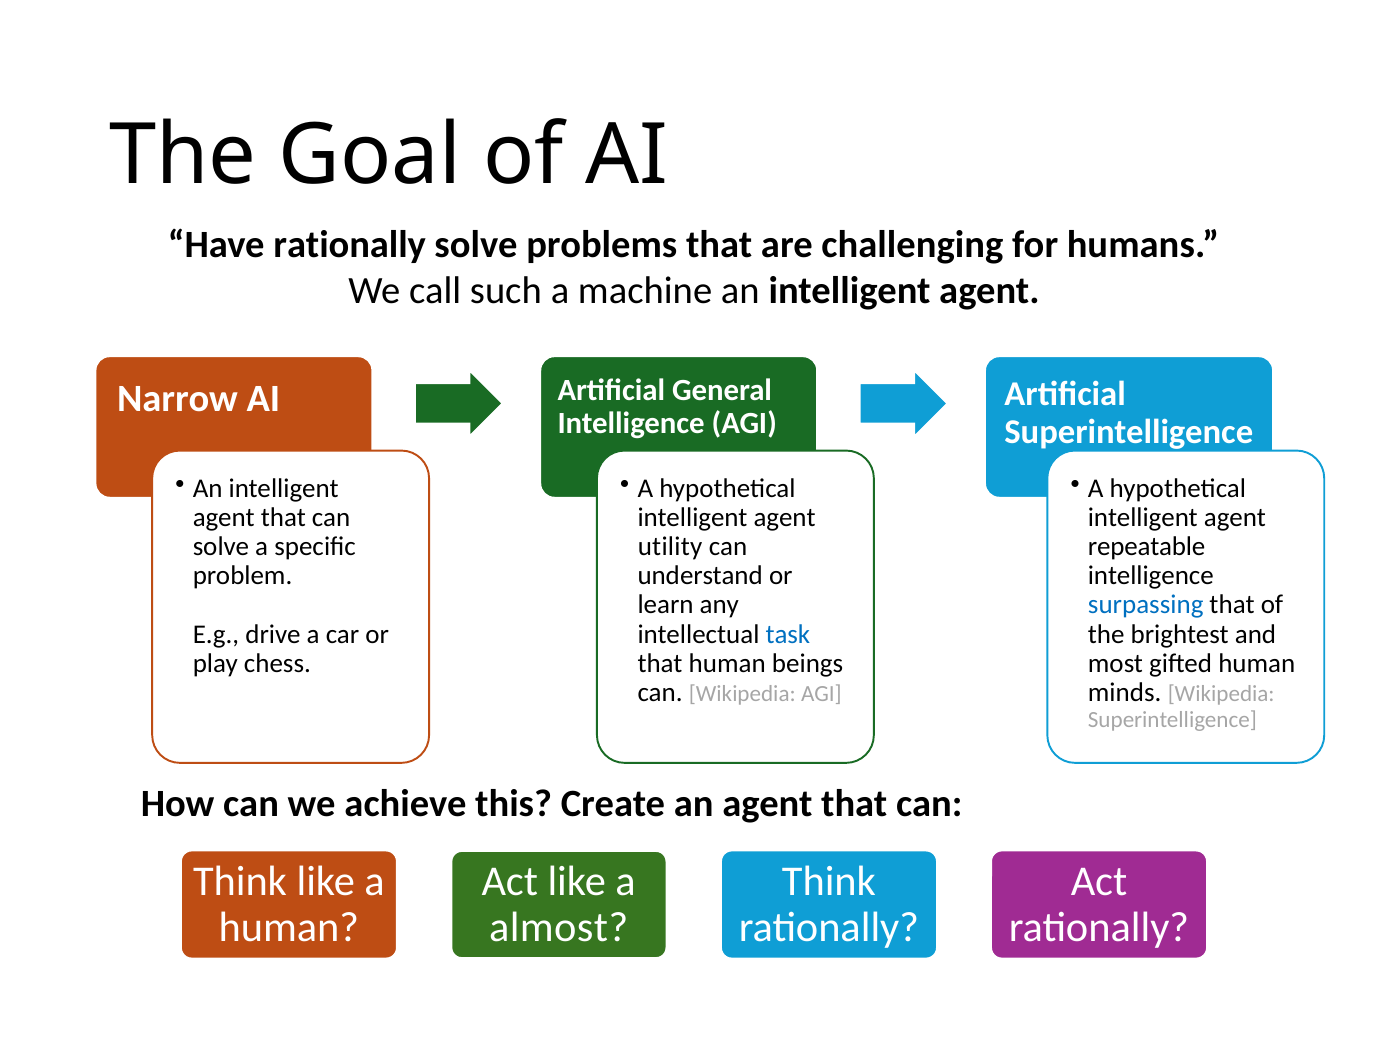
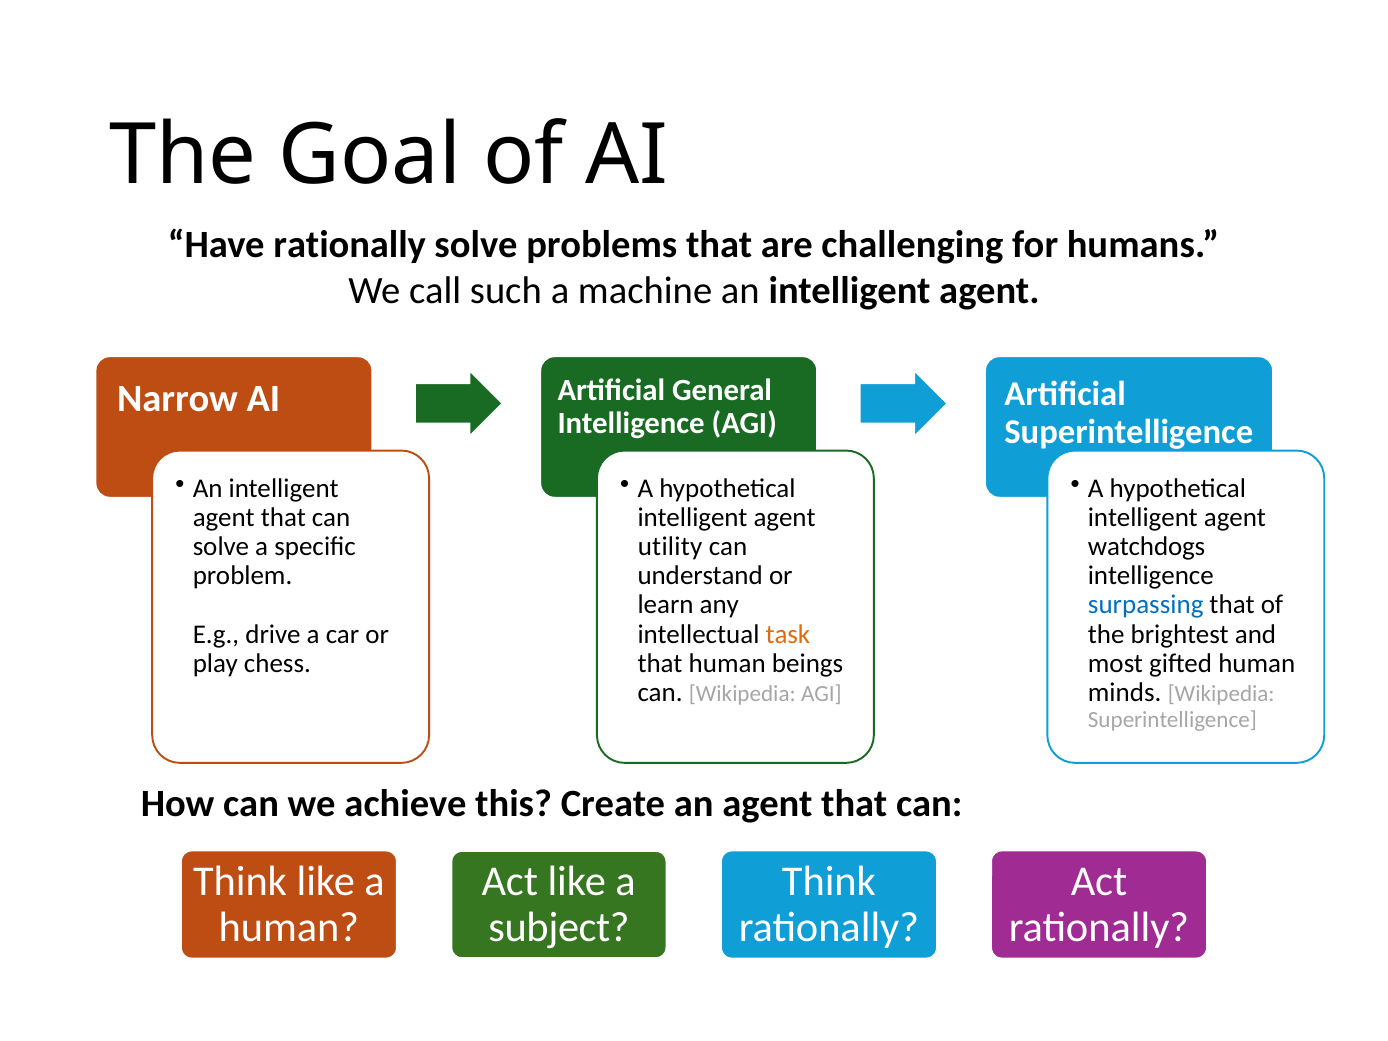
repeatable: repeatable -> watchdogs (1147, 547)
task colour: blue -> orange (788, 634)
almost: almost -> subject (559, 927)
